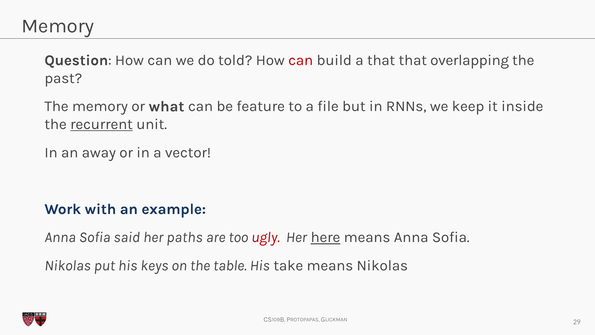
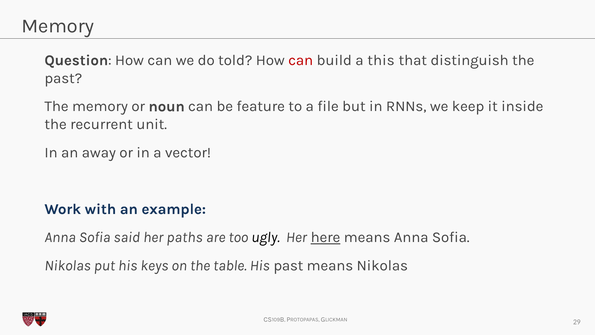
a that: that -> this (381, 60)
overlapping: overlapping -> distinguish (470, 60)
what: what -> noun (167, 106)
recurrent underline: present -> none (102, 124)
ugly colour: red -> black (266, 237)
His take: take -> past (288, 265)
